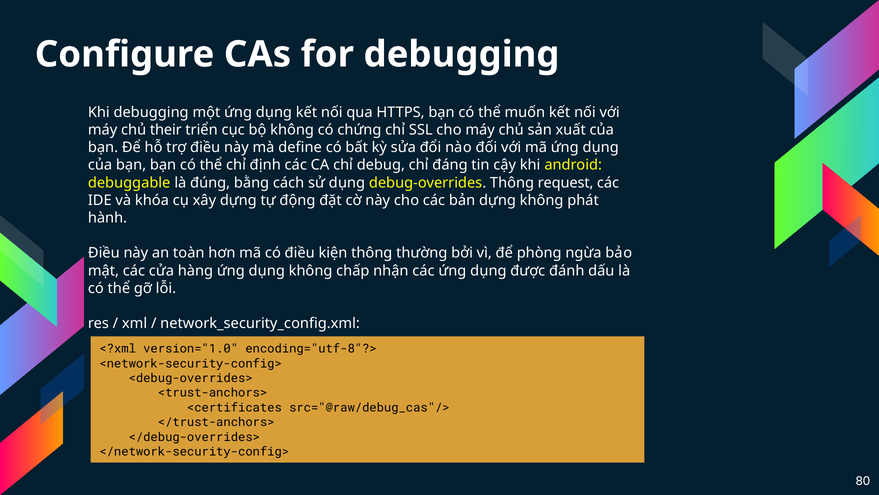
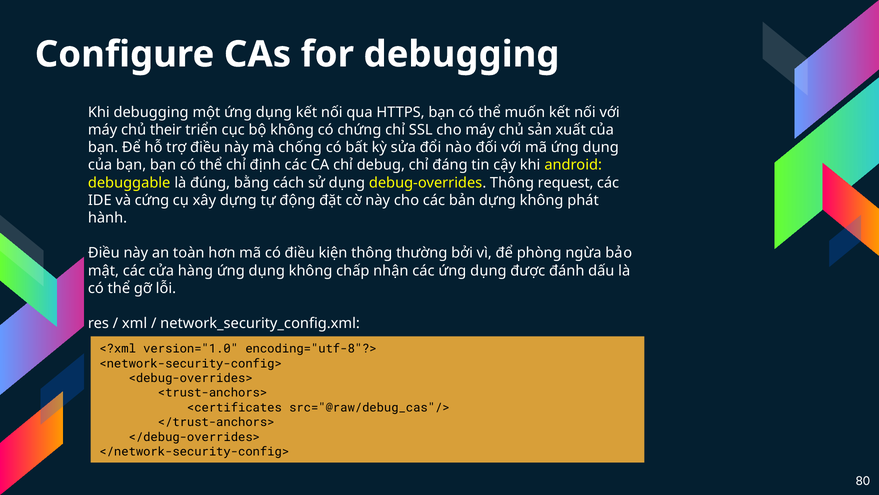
define: define -> chống (300, 147)
khóa: khóa -> cứng (152, 200)
